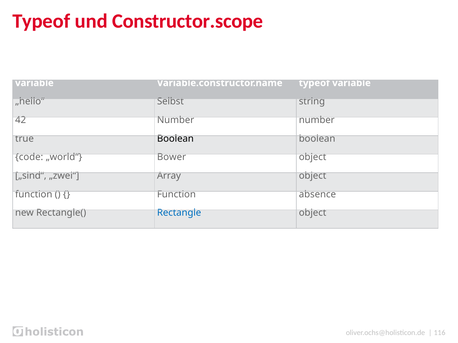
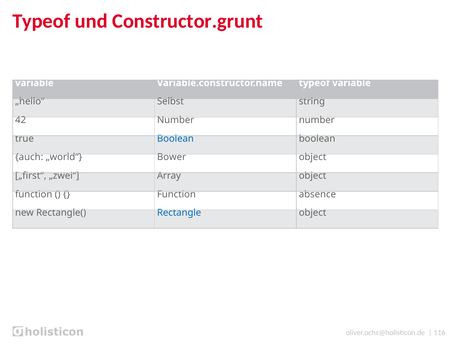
Constructor.scope: Constructor.scope -> Constructor.grunt (188, 21)
Boolean colour: black -> blue (175, 139)
code: code -> auch (29, 157)
„sind“: „sind“ -> „first“ (31, 176)
